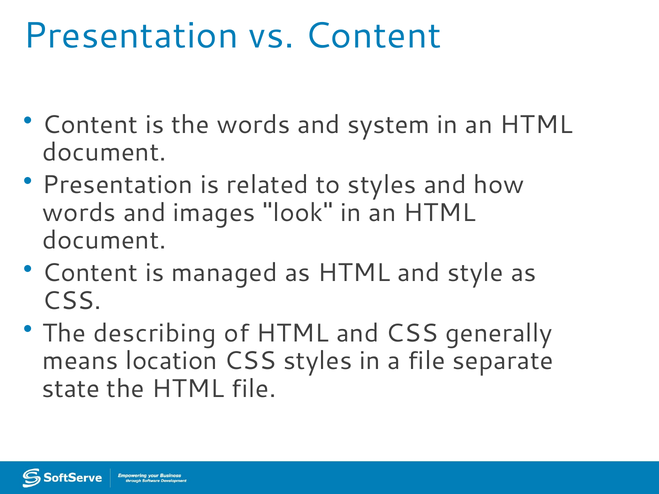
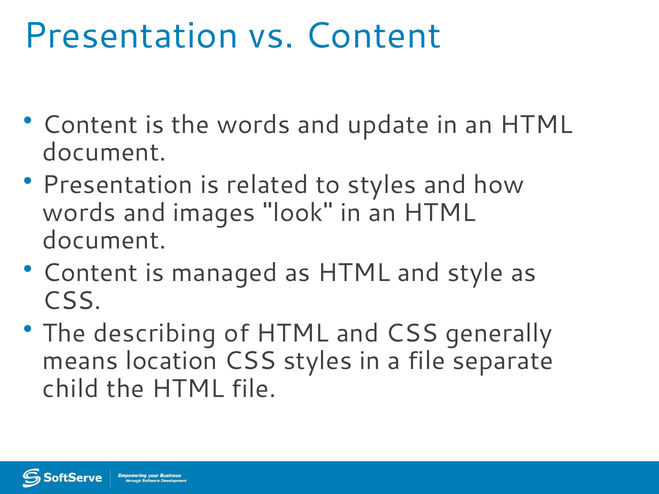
system: system -> update (388, 125)
state: state -> child (71, 389)
